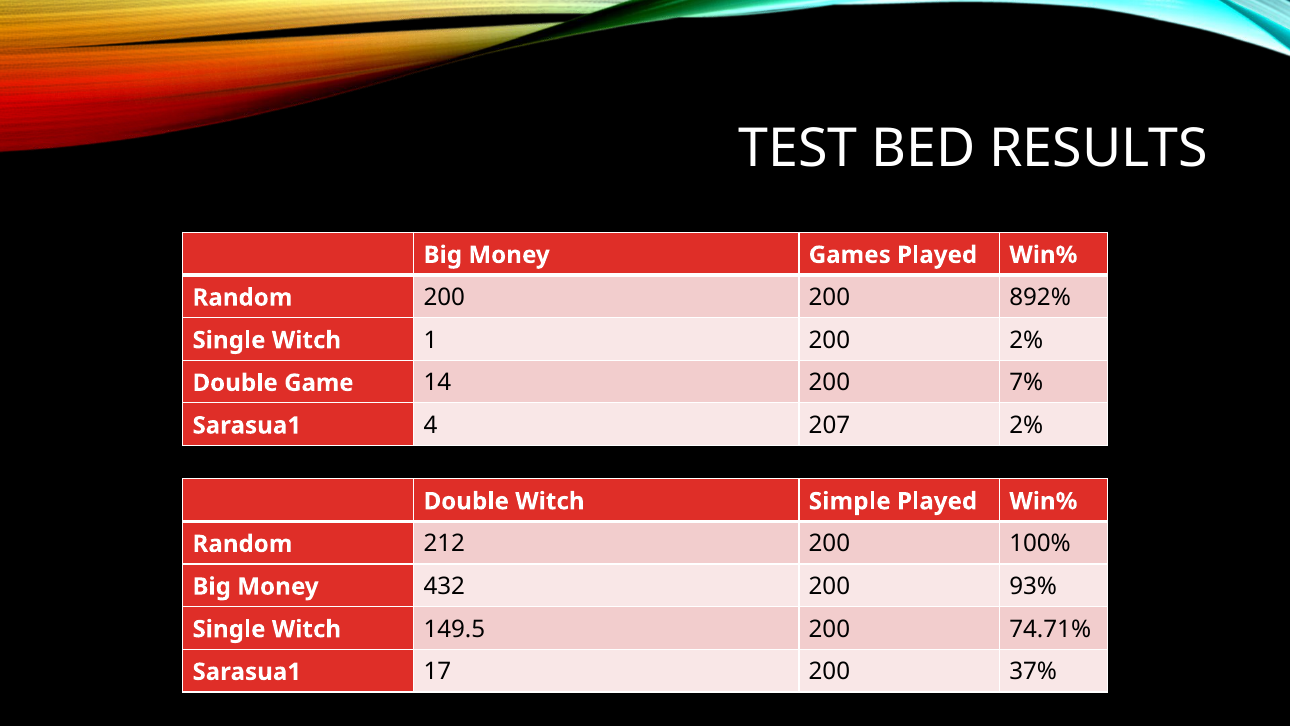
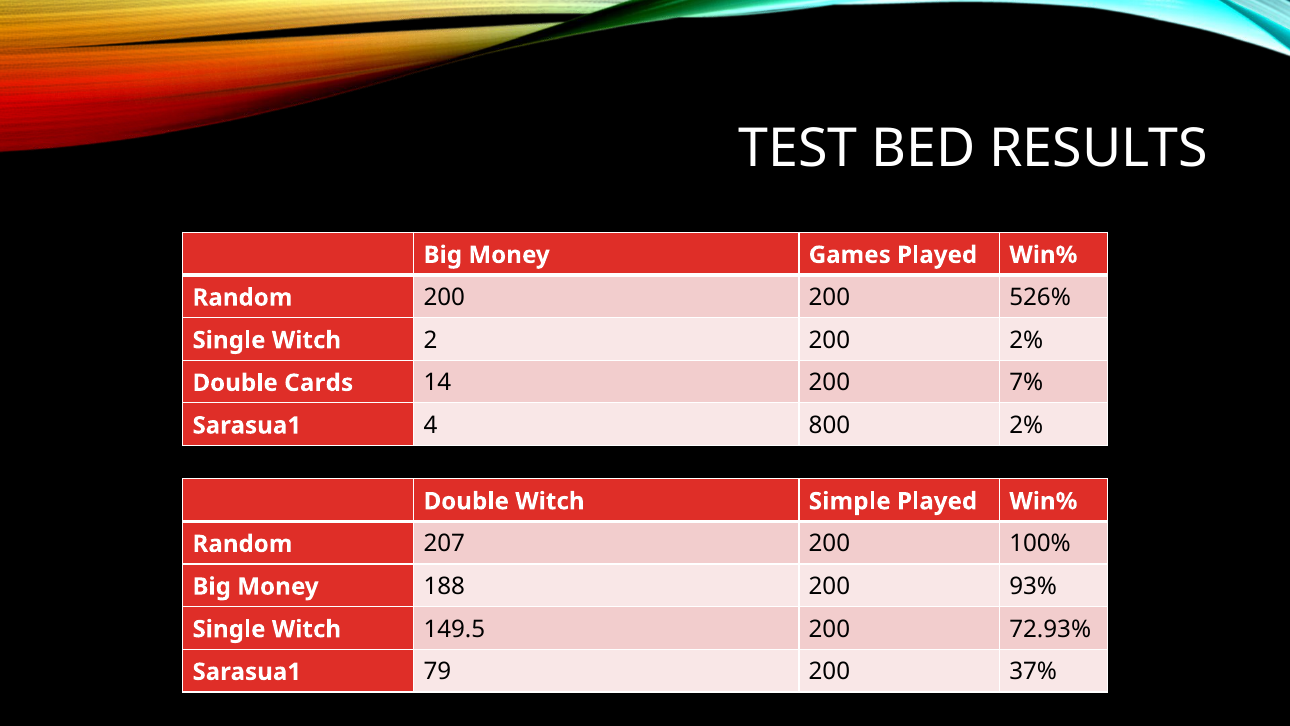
892%: 892% -> 526% (1040, 297)
1: 1 -> 2 (430, 340)
Game: Game -> Cards (319, 383)
207: 207 -> 800 (829, 425)
212: 212 -> 207 (444, 544)
432: 432 -> 188 (444, 586)
74.71%: 74.71% -> 72.93% (1050, 629)
17: 17 -> 79 (437, 672)
